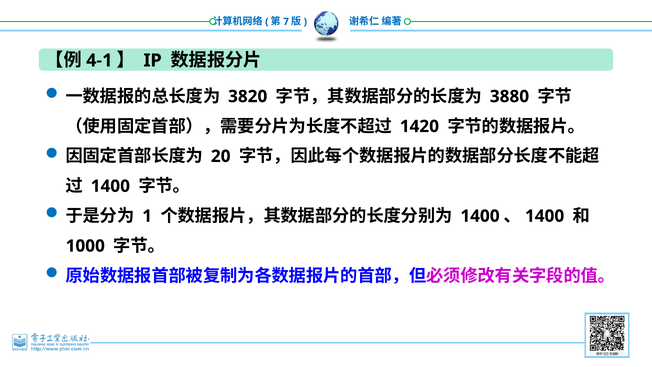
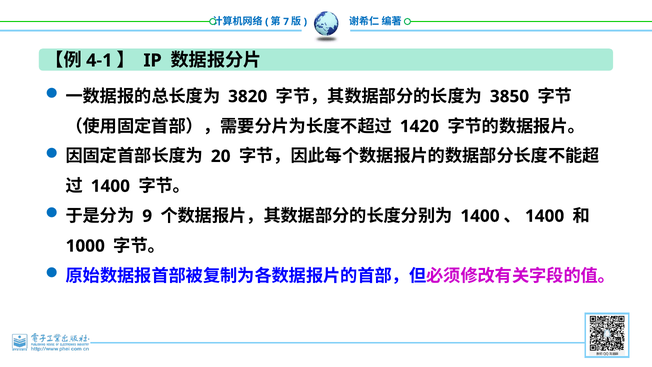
3880: 3880 -> 3850 (509, 96)
1: 1 -> 9 (147, 216)
